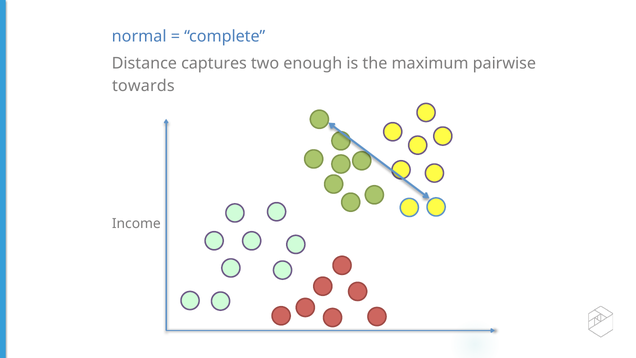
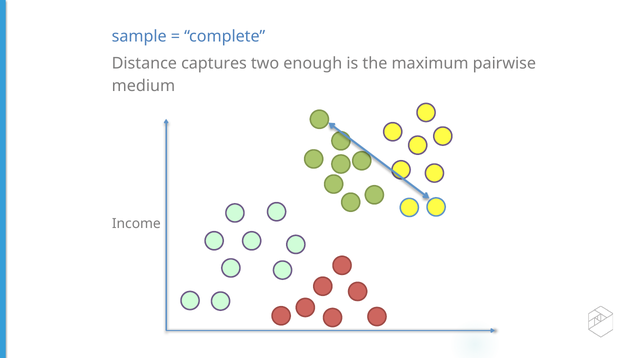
normal: normal -> sample (139, 37)
towards: towards -> medium (143, 86)
